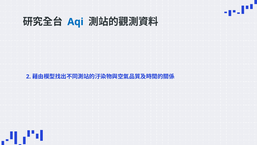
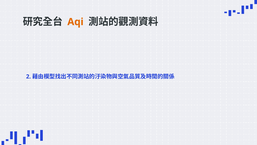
Aqi colour: blue -> orange (75, 22)
